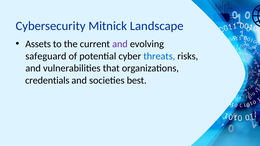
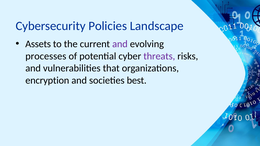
Mitnick: Mitnick -> Policies (108, 26)
safeguard: safeguard -> processes (46, 56)
threats colour: blue -> purple (159, 56)
credentials: credentials -> encryption (47, 80)
